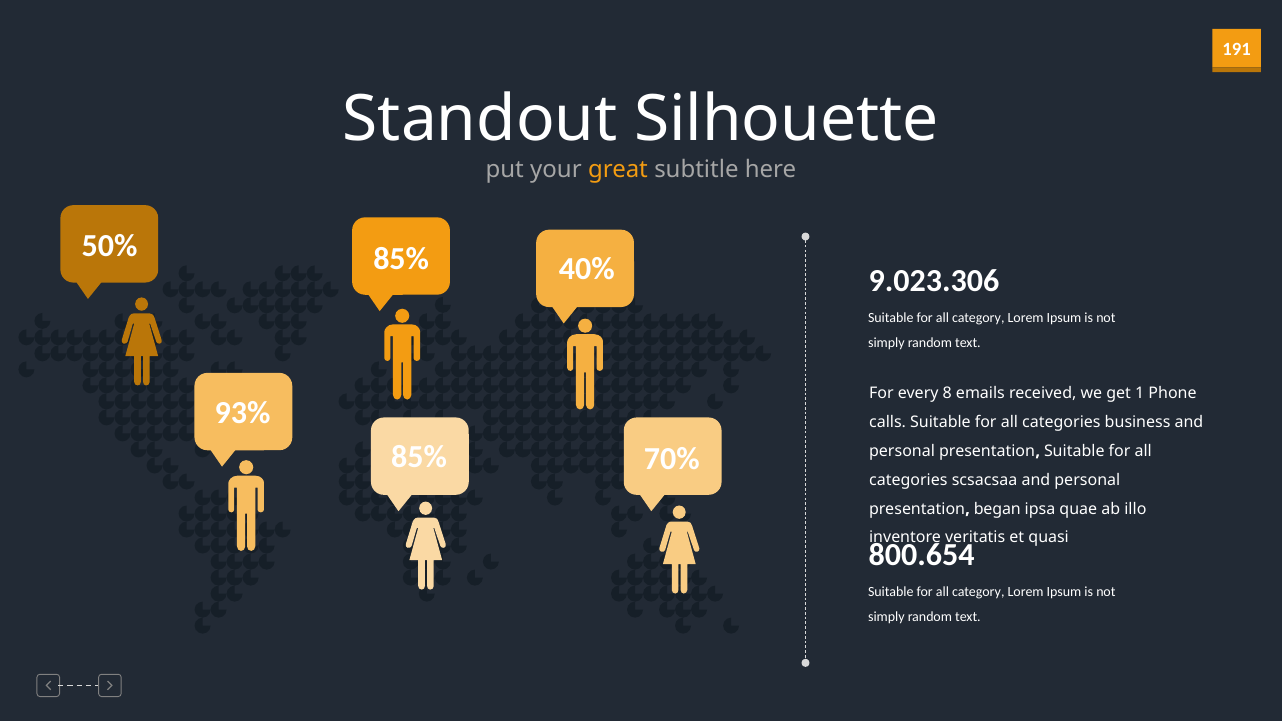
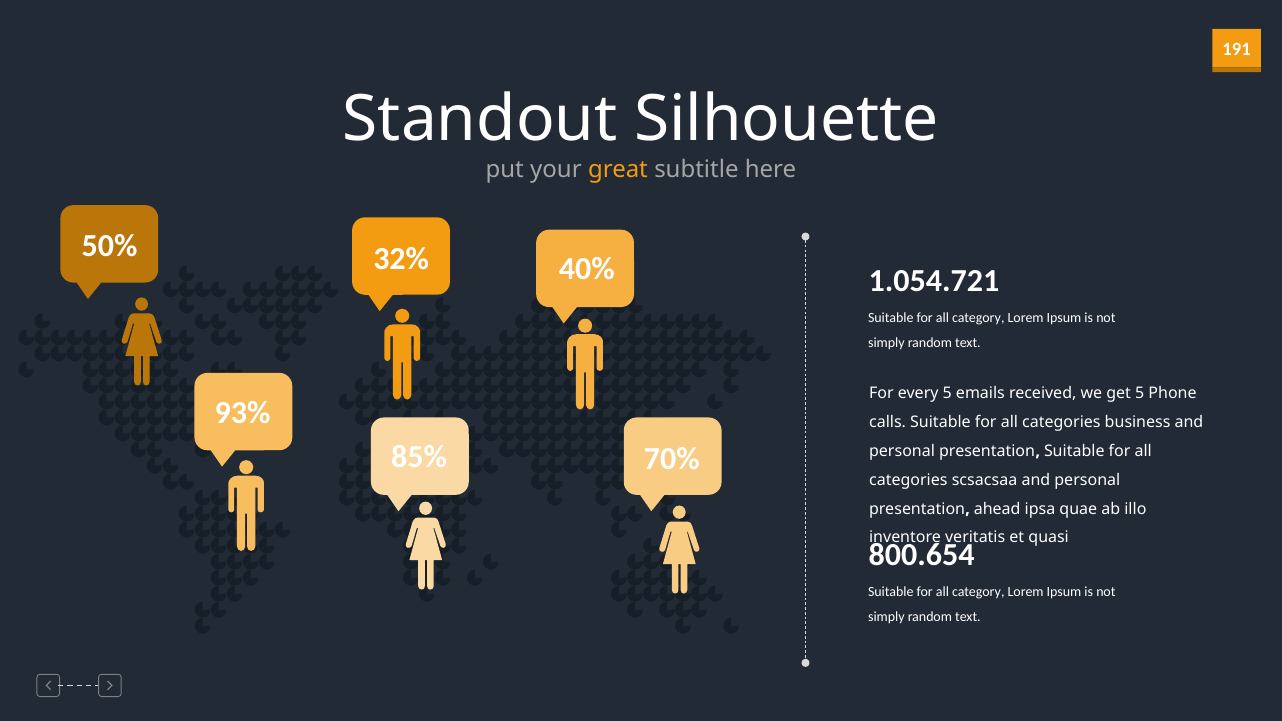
50% 85%: 85% -> 32% (401, 259)
9.023.306: 9.023.306 -> 1.054.721 (934, 281)
every 8: 8 -> 5 (947, 393)
get 1: 1 -> 5 (1140, 393)
began: began -> ahead (997, 509)
